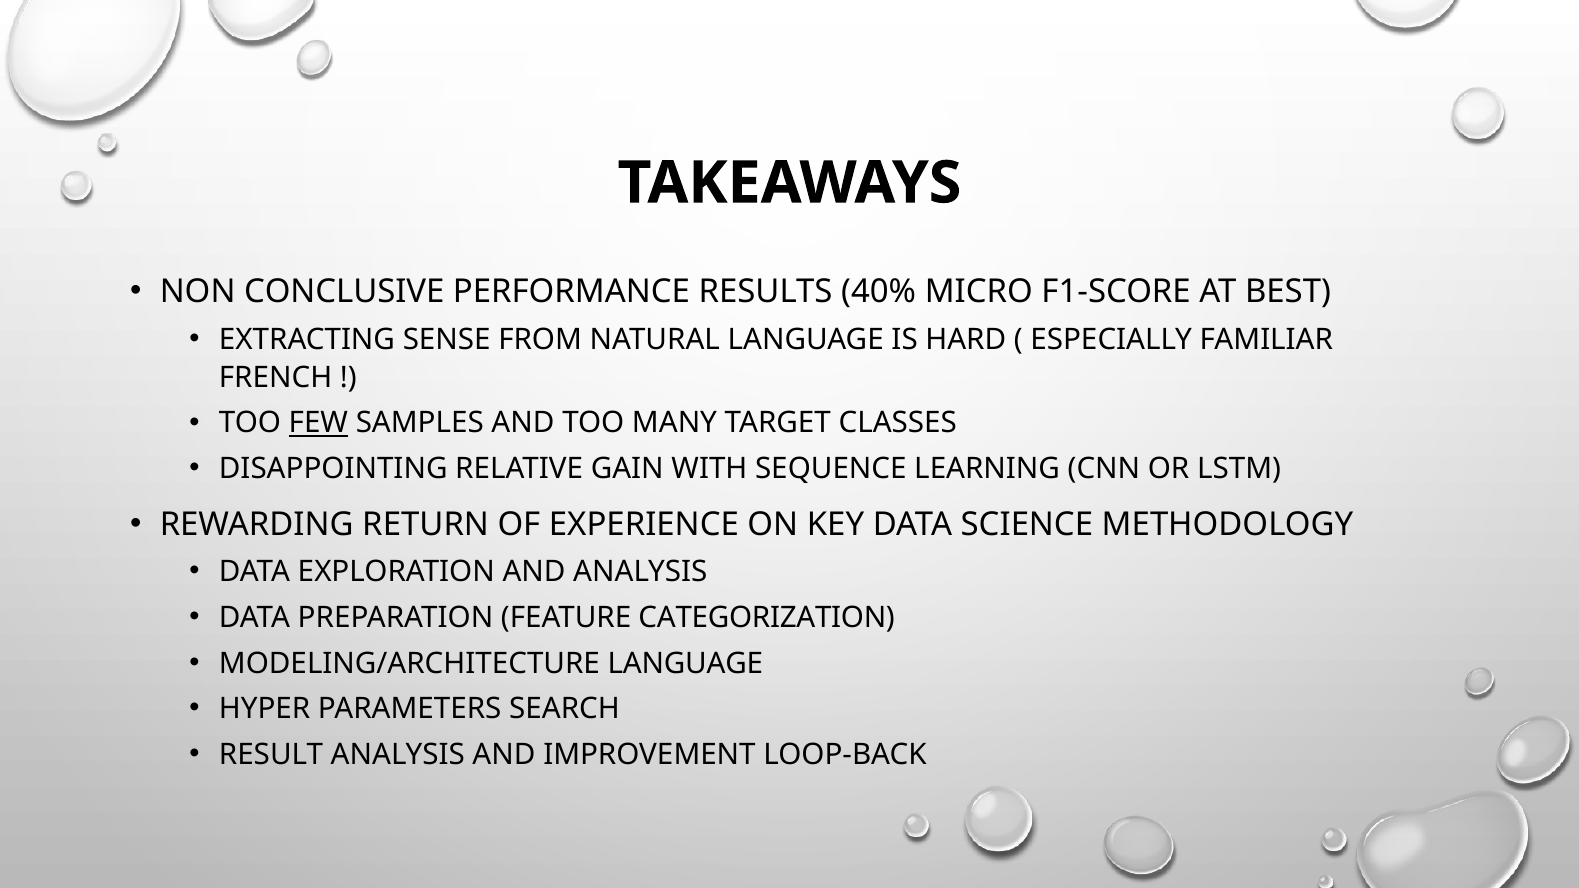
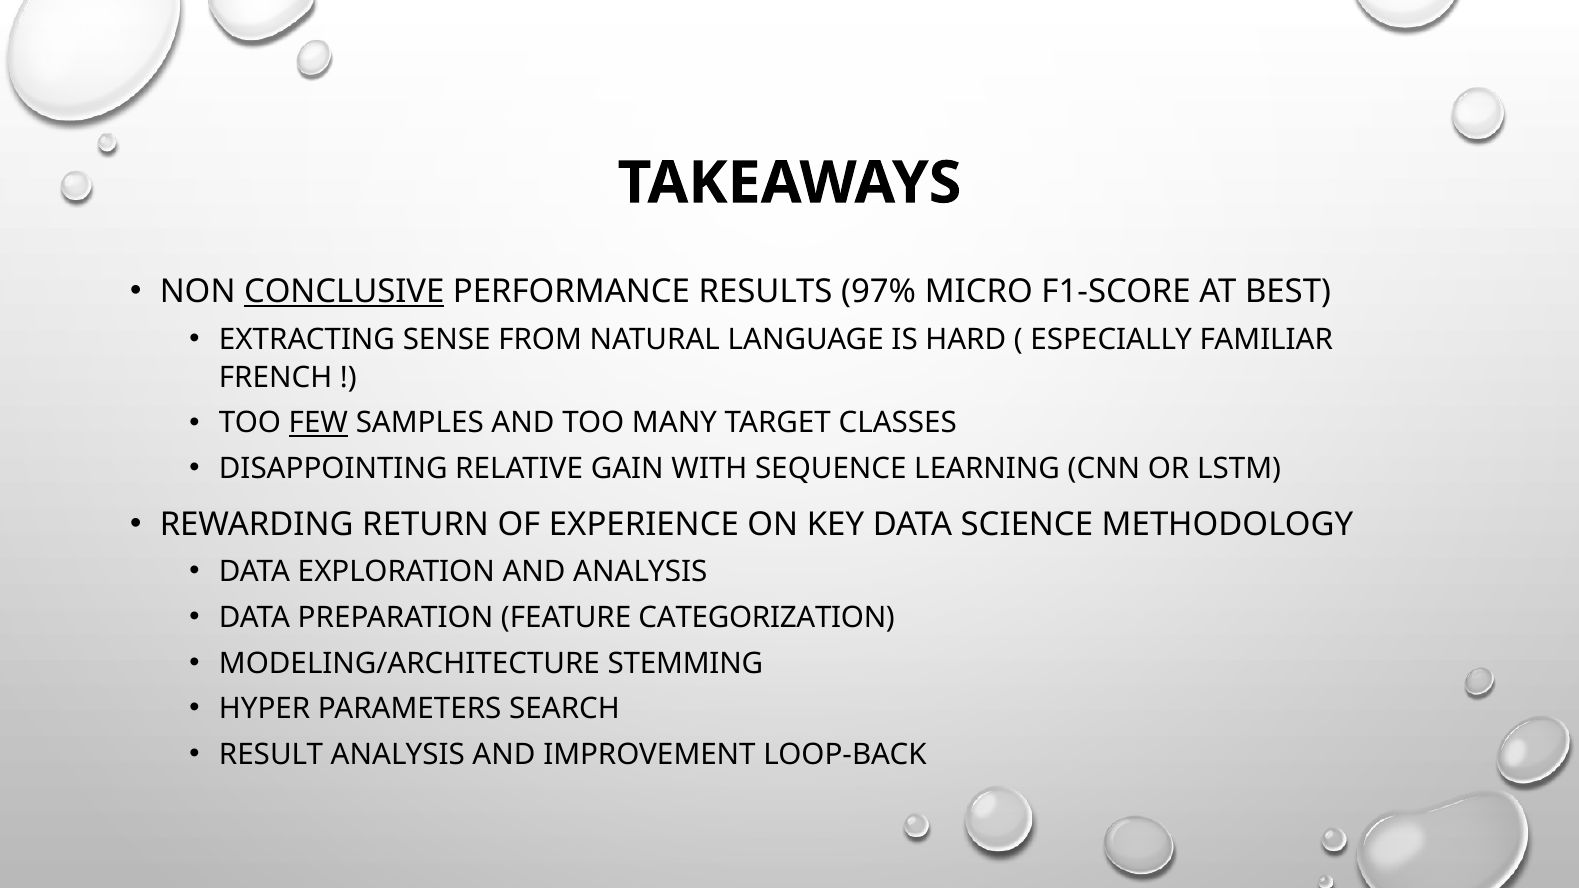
CONCLUSIVE underline: none -> present (344, 292)
40%: 40% -> 97% (879, 292)
MODELING/ARCHITECTURE LANGUAGE: LANGUAGE -> STEMMING (685, 663)
